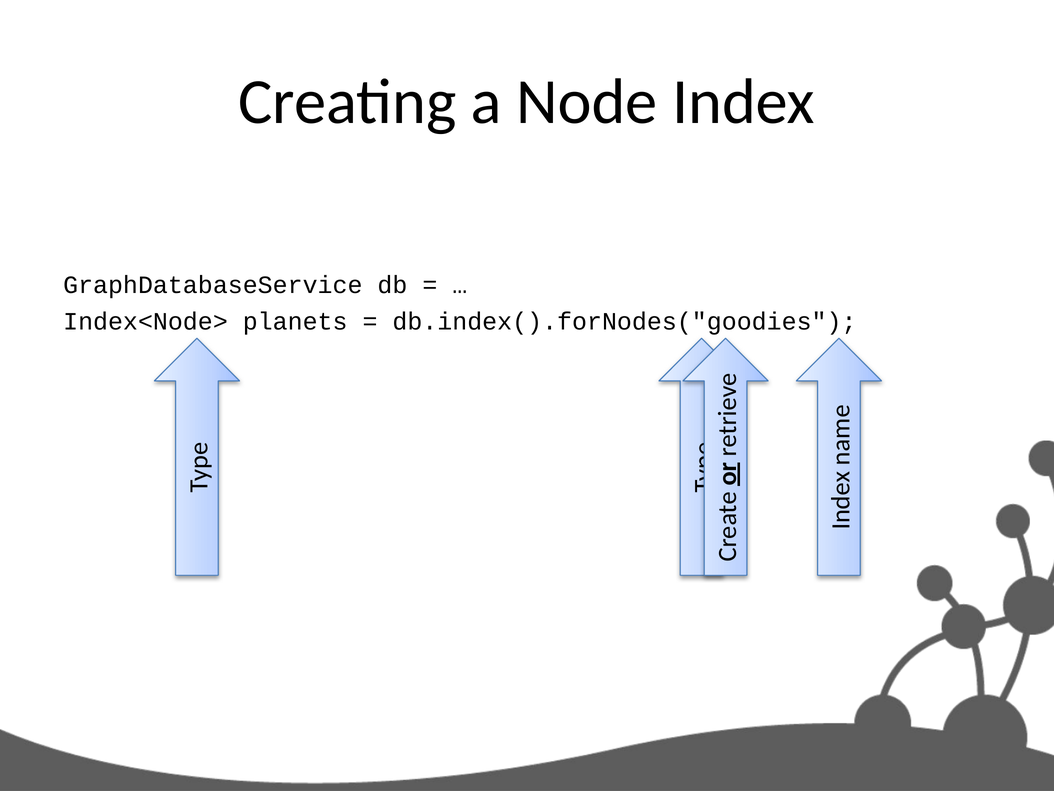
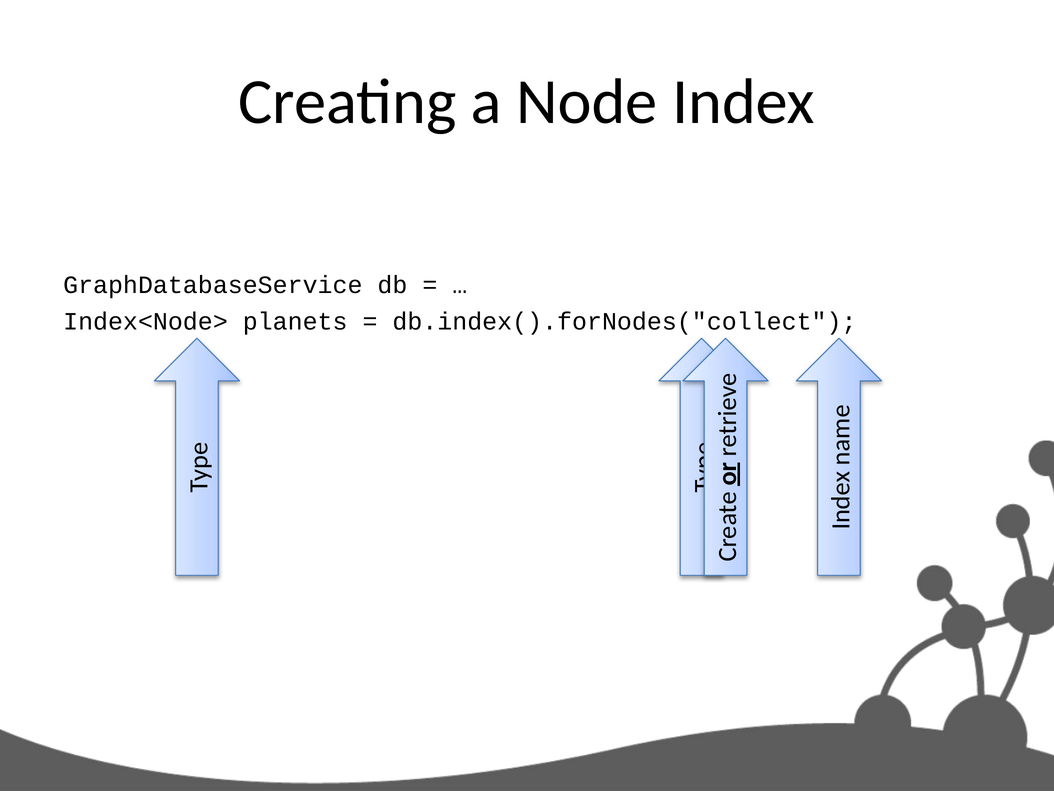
db.index().forNodes("goodies: db.index().forNodes("goodies -> db.index().forNodes("collect (624, 321)
